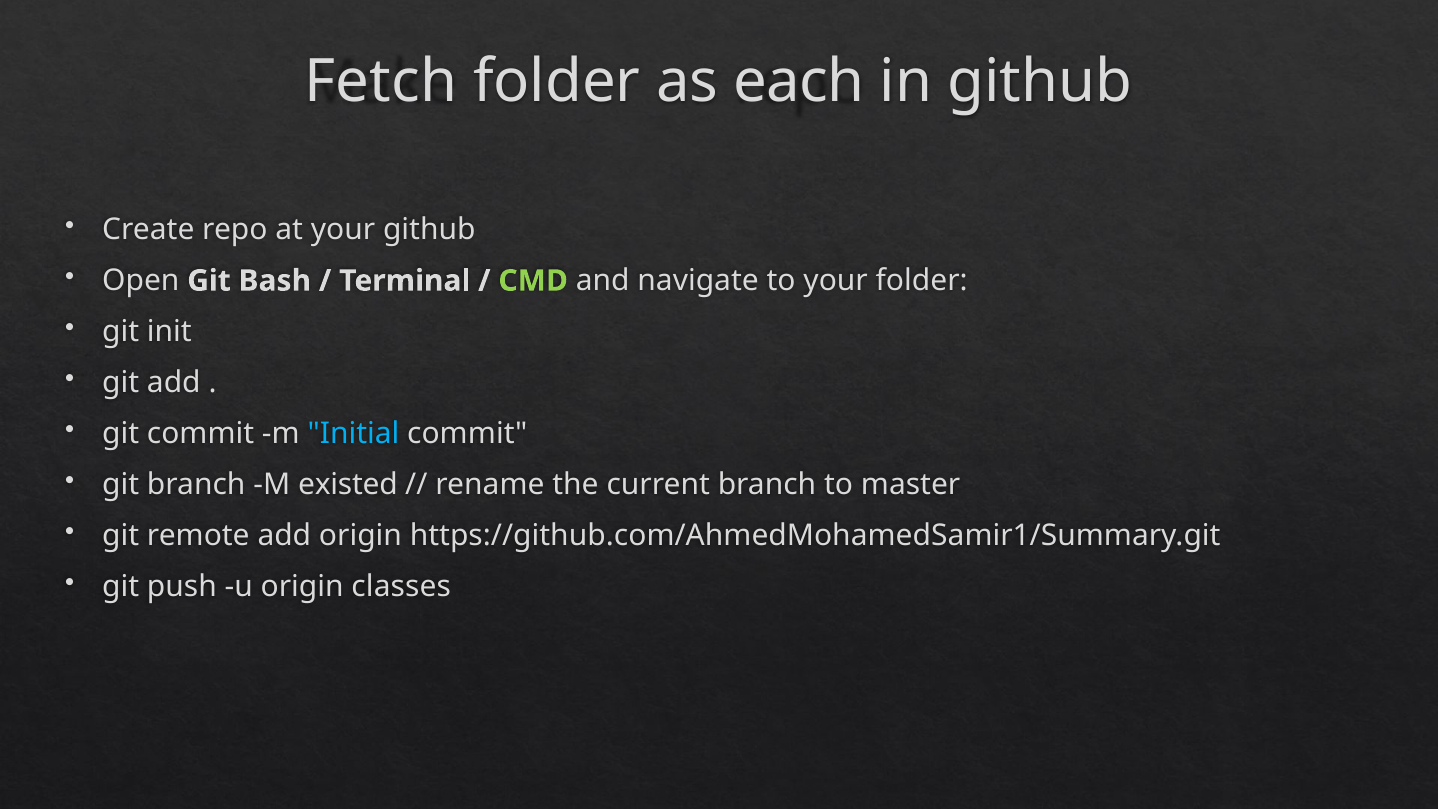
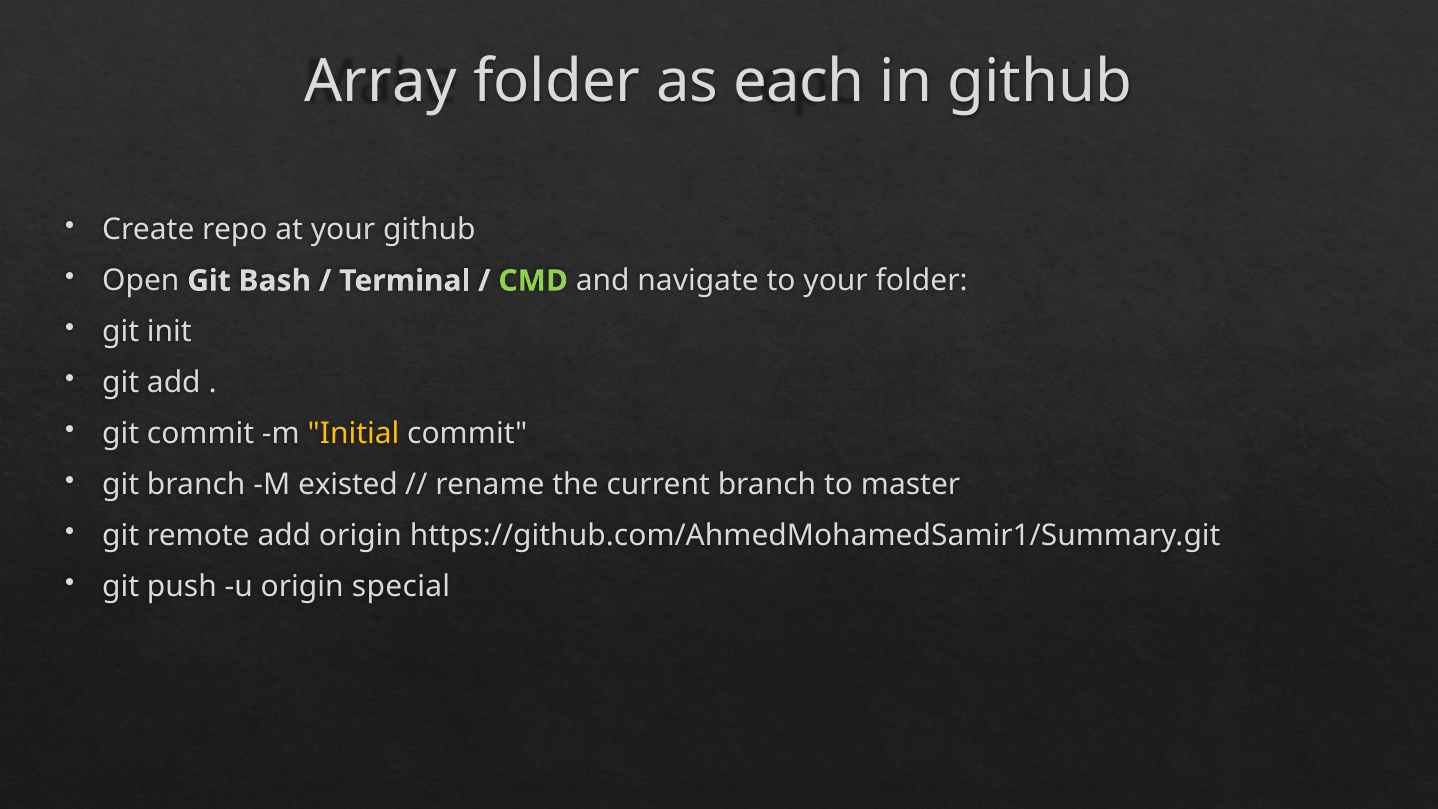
Fetch: Fetch -> Array (381, 81)
Initial colour: light blue -> yellow (354, 434)
classes: classes -> special (401, 586)
